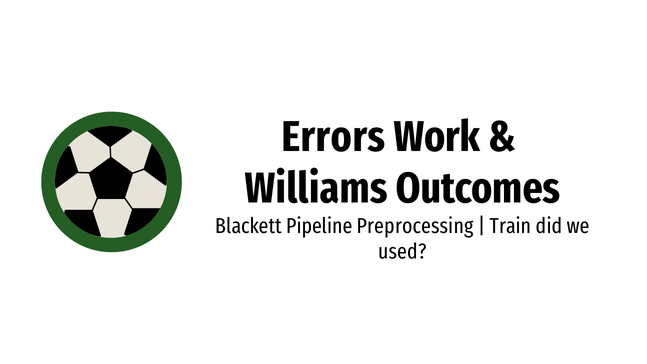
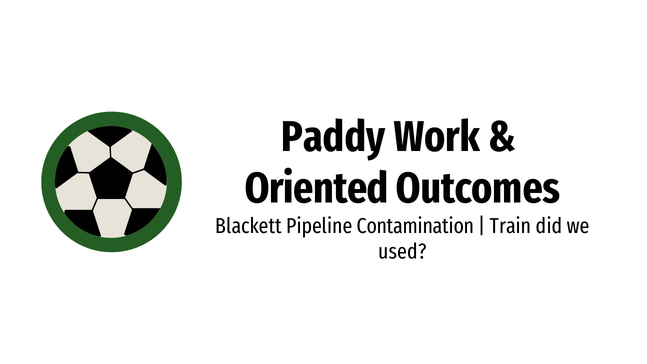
Errors: Errors -> Paddy (333, 137)
Williams: Williams -> Oriented (317, 189)
Preprocessing: Preprocessing -> Contamination (415, 226)
